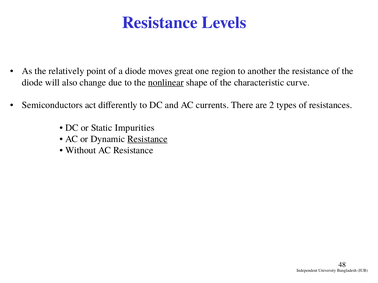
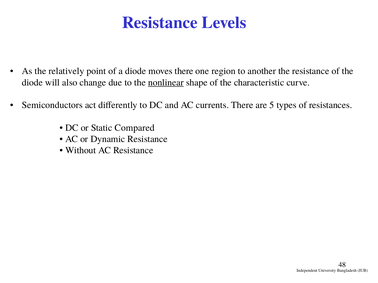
moves great: great -> there (184, 71)
2: 2 -> 5 (272, 105)
Impurities: Impurities -> Compared (135, 128)
Resistance underline: present -> none (147, 139)
